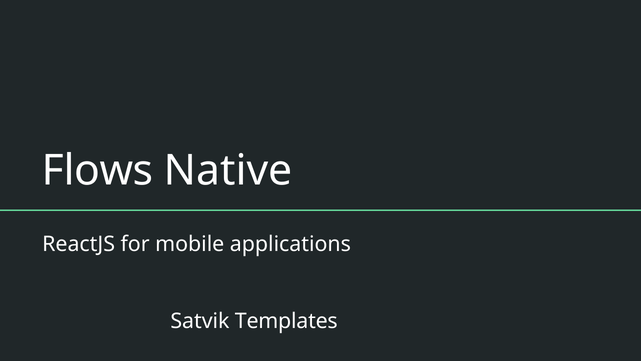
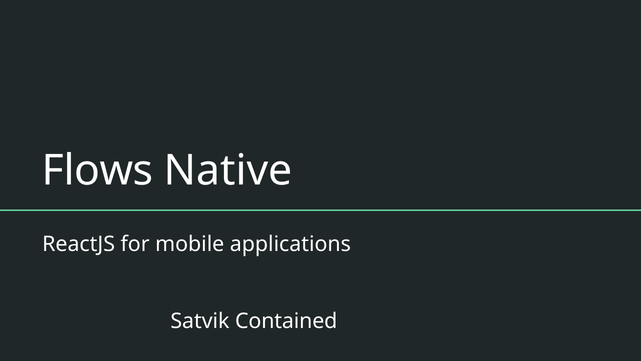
Templates: Templates -> Contained (286, 321)
